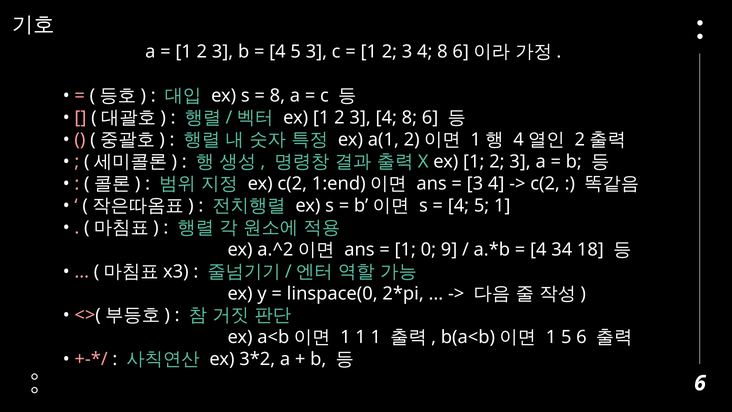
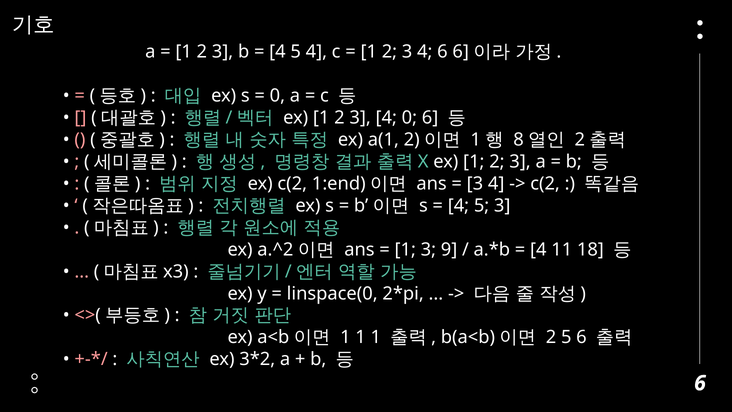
5 3: 3 -> 4 (316, 52)
8: 8 -> 6 (442, 52)
8: 8 -> 0 (277, 96)
8: 8 -> 0 (409, 118)
4: 4 -> 8 (519, 140)
5 1: 1 -> 3 (502, 205)
1 0: 0 -> 3 (428, 249)
34: 34 -> 11 (562, 249)
1: 1 -> 2 (551, 337)
